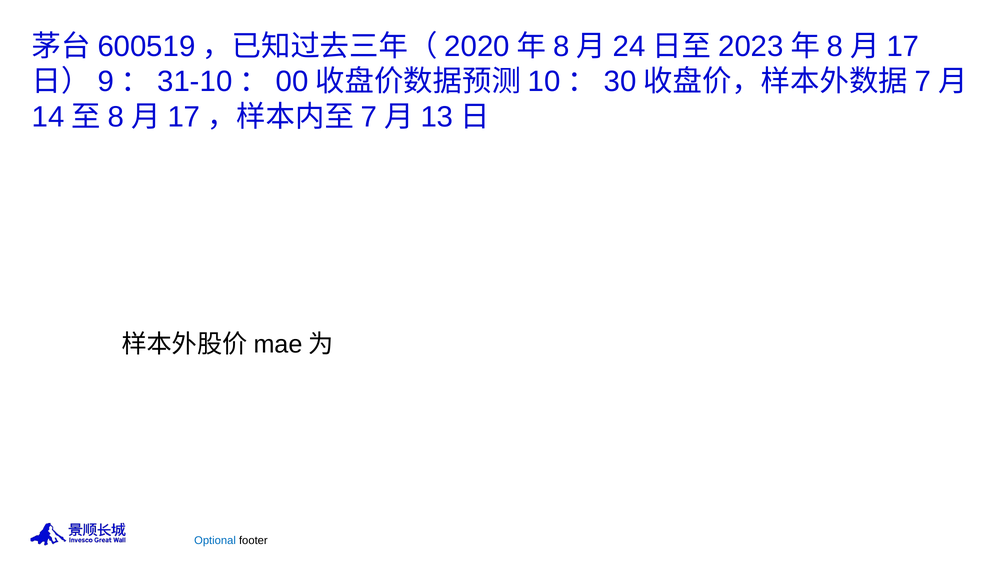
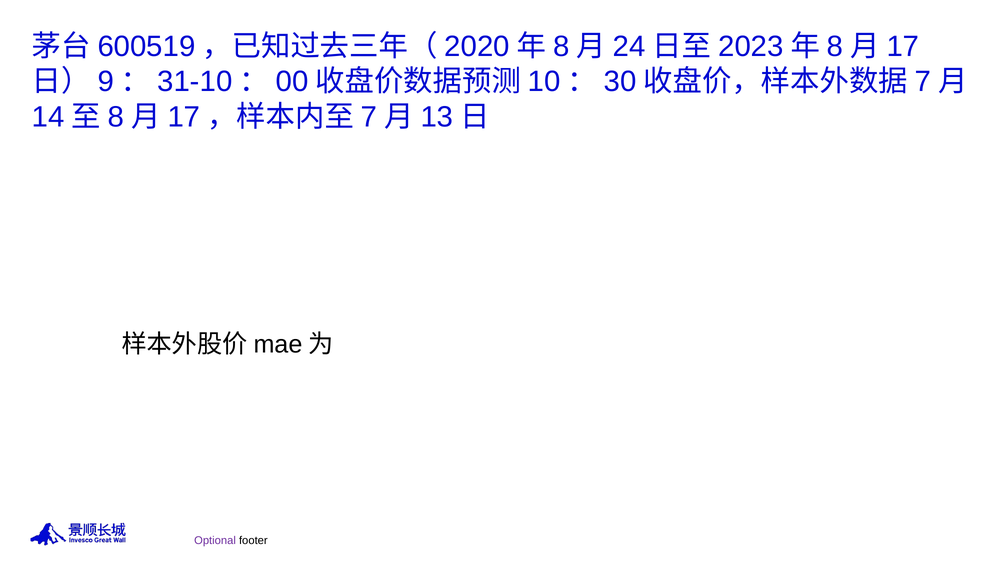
Optional colour: blue -> purple (215, 540)
